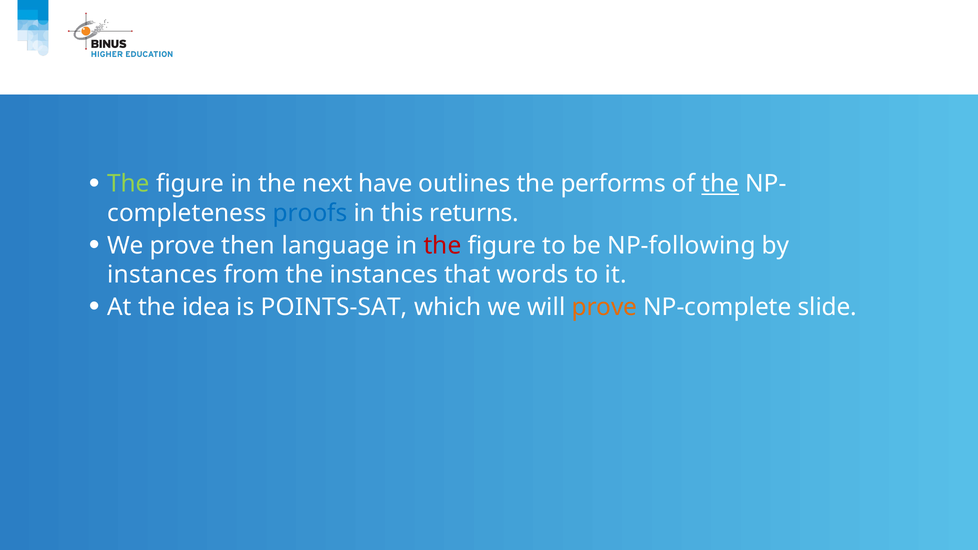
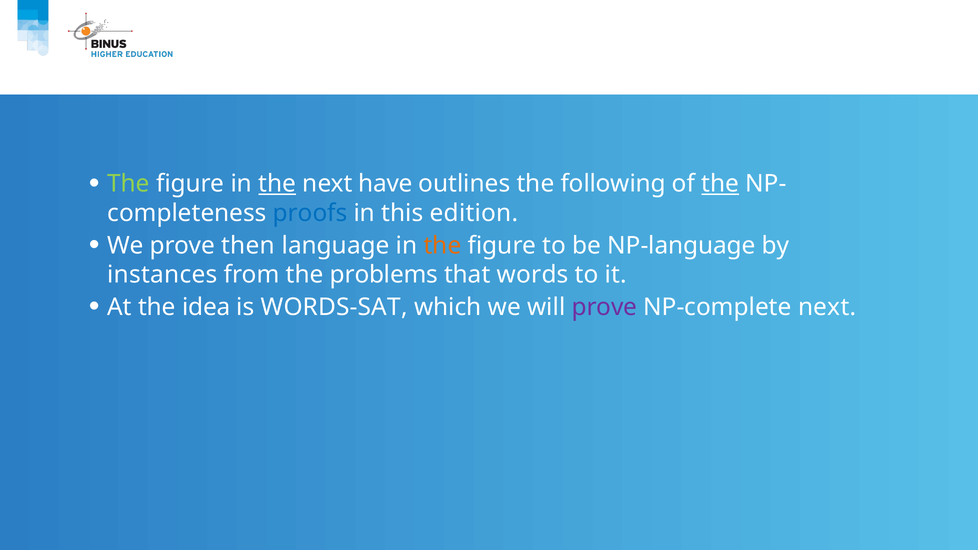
the underline: none -> present (277, 184)
performs: performs -> following (613, 184)
returns: returns -> edition (474, 213)
the colour: red -> orange (442, 246)
NP-following: NP-following -> NP-language (682, 246)
the instances: instances -> problems (384, 275)
POINTS-SAT: POINTS-SAT -> WORDS-SAT (334, 307)
prove colour: orange -> purple (604, 307)
NP-complete slide: slide -> next (827, 307)
